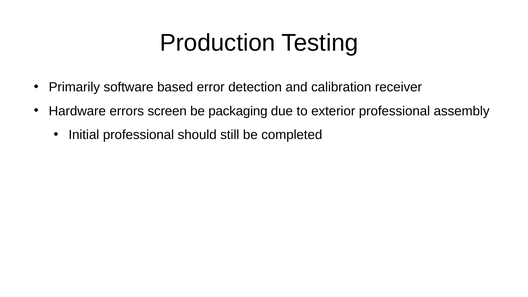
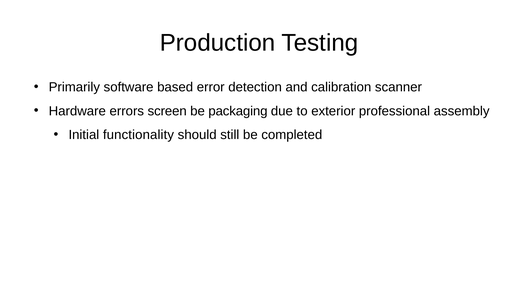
receiver: receiver -> scanner (398, 87)
Initial professional: professional -> functionality (138, 135)
